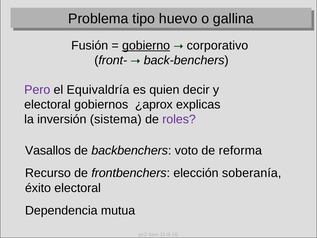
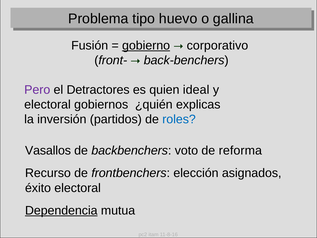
Equivaldría: Equivaldría -> Detractores (98, 90)
decir: decir -> ideal (196, 90)
¿aprox: ¿aprox -> ¿quién (154, 104)
sistema: sistema -> partidos (116, 119)
roles colour: purple -> blue (179, 119)
soberanía: soberanía -> asignados (252, 173)
Dependencia underline: none -> present (61, 210)
